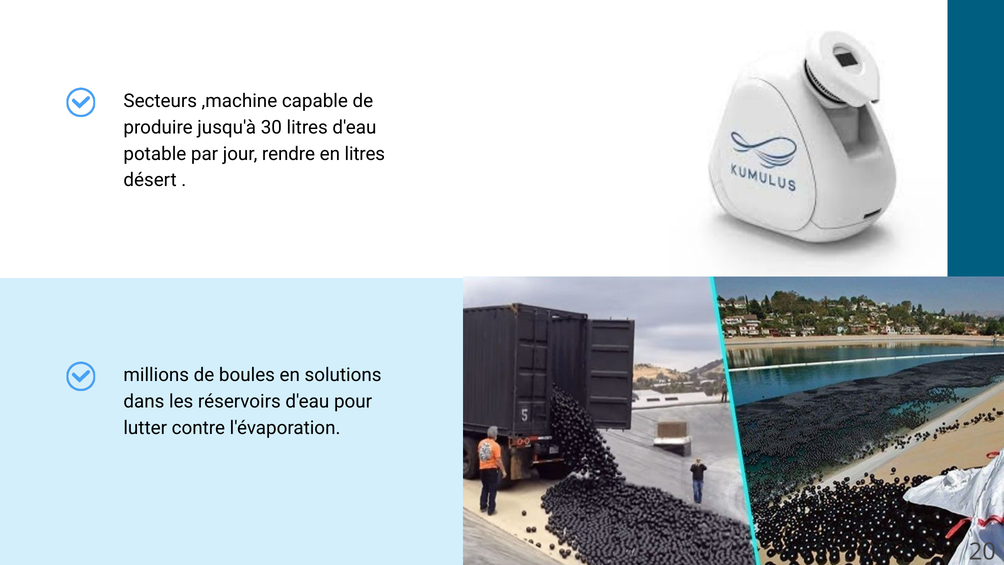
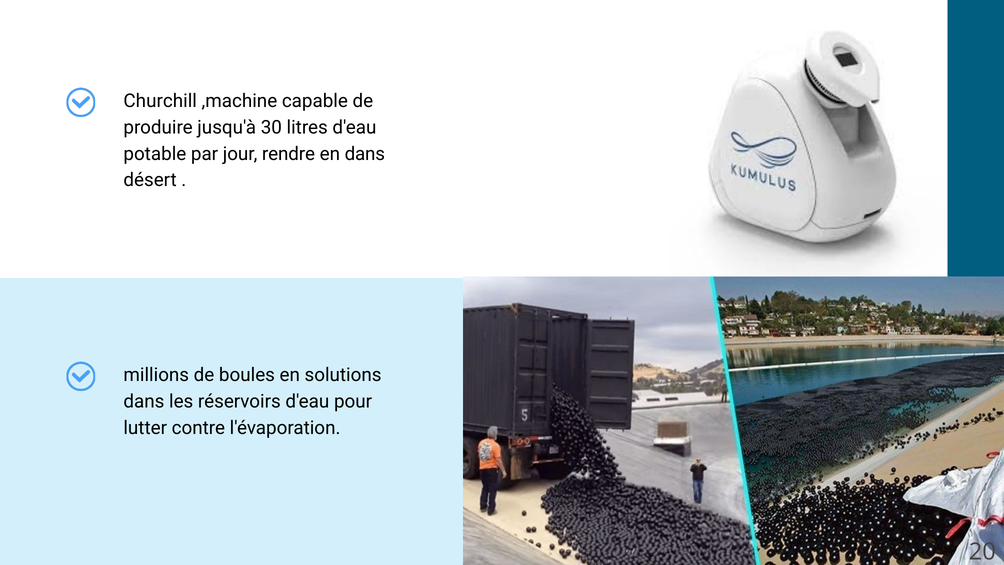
Secteurs: Secteurs -> Churchill (160, 101)
en litres: litres -> dans (365, 154)
